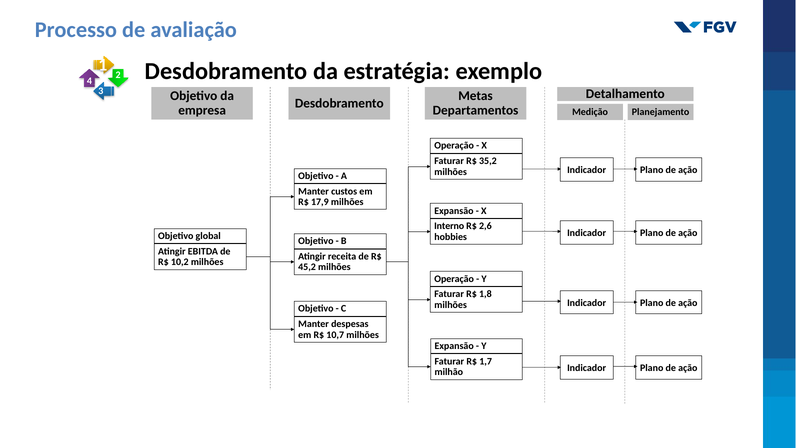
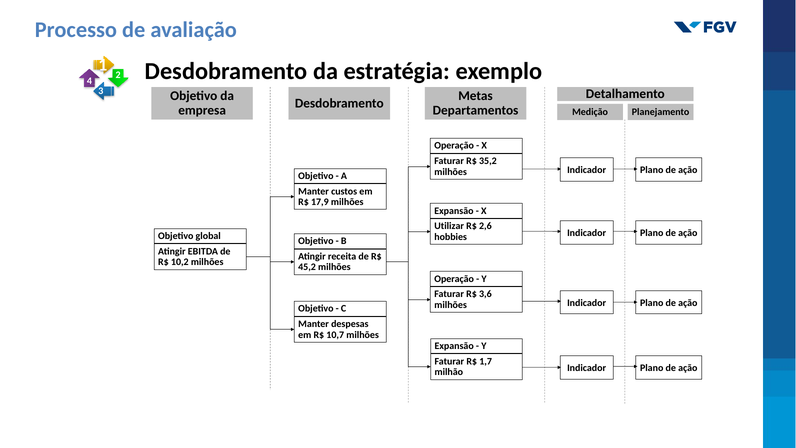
Interno: Interno -> Utilizar (449, 226)
1,8: 1,8 -> 3,6 (485, 294)
